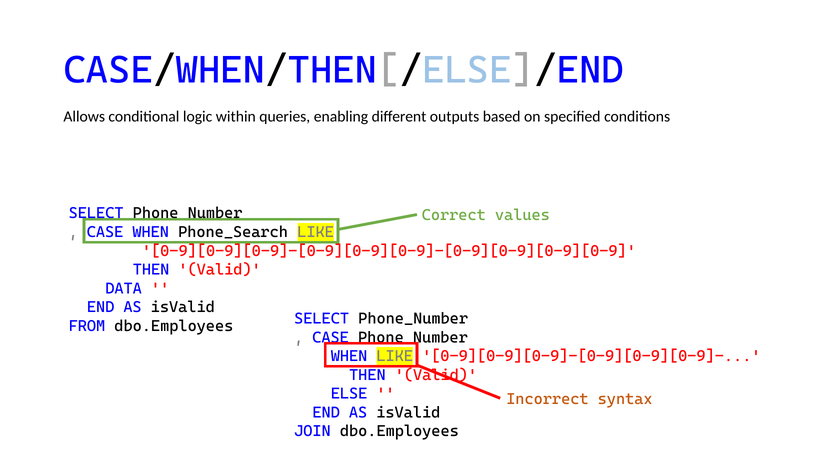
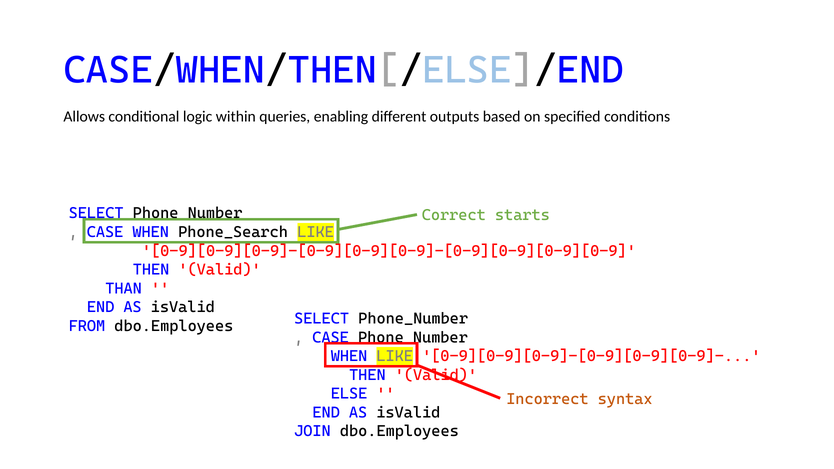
values: values -> starts (522, 215)
DATA: DATA -> THAN (124, 288)
